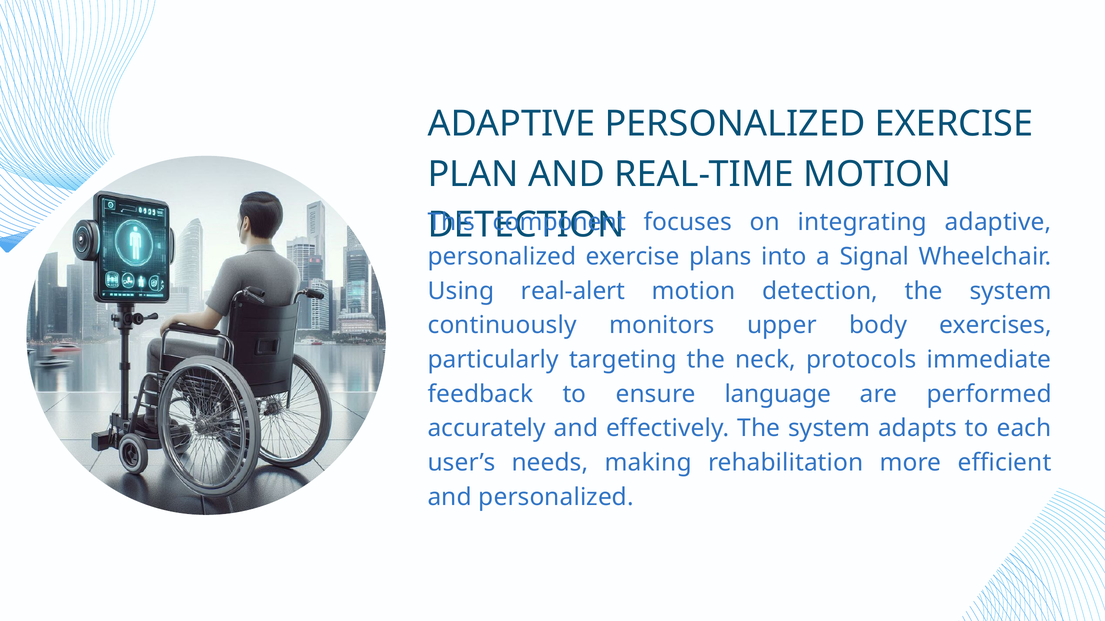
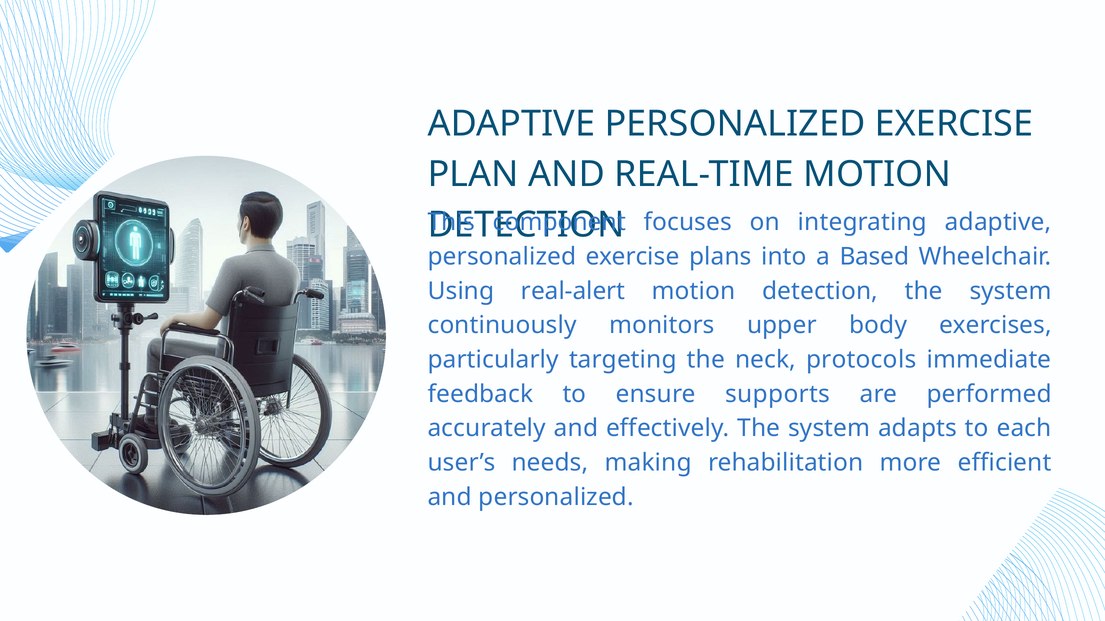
Signal: Signal -> Based (874, 257)
language: language -> supports (778, 394)
